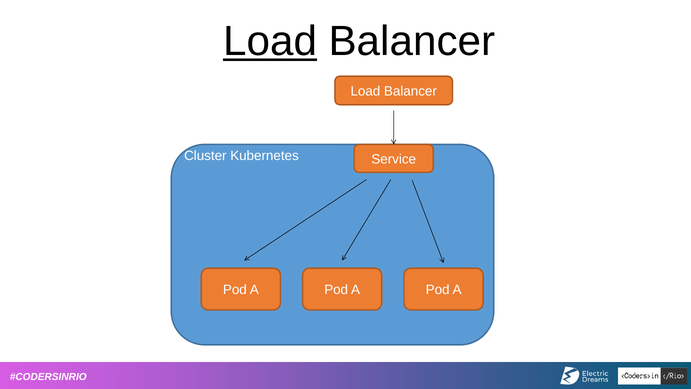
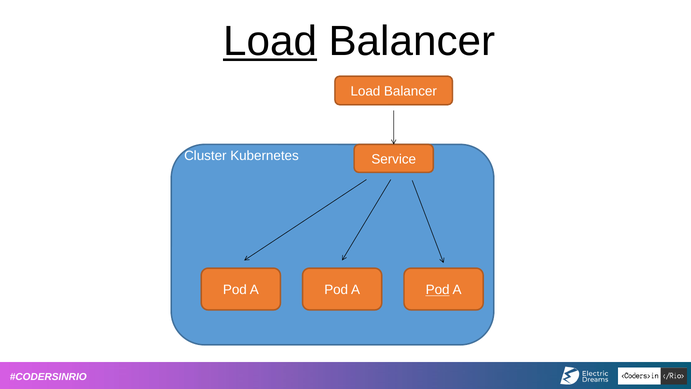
Pod underline: none -> present (438, 290)
